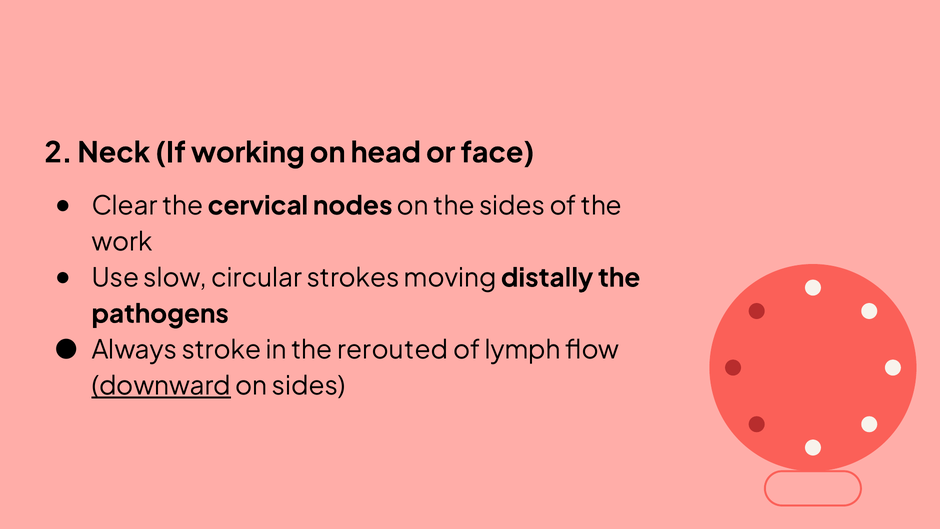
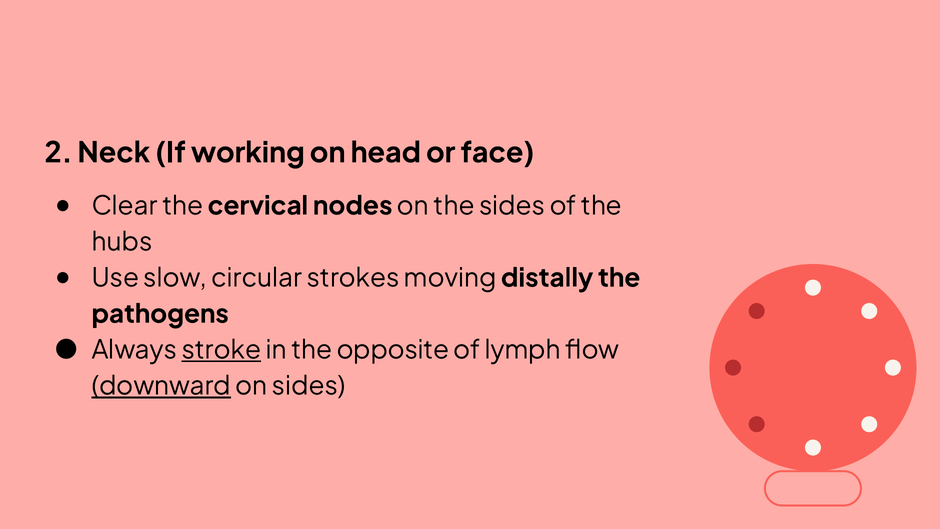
work: work -> hubs (122, 242)
stroke underline: none -> present (221, 350)
rerouted: rerouted -> opposite (393, 350)
